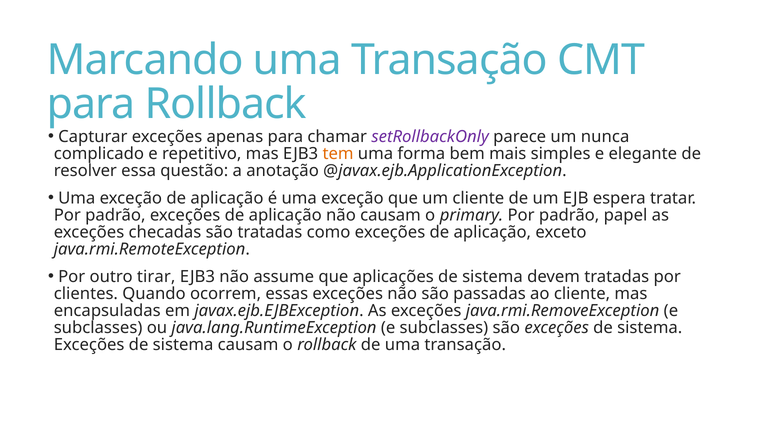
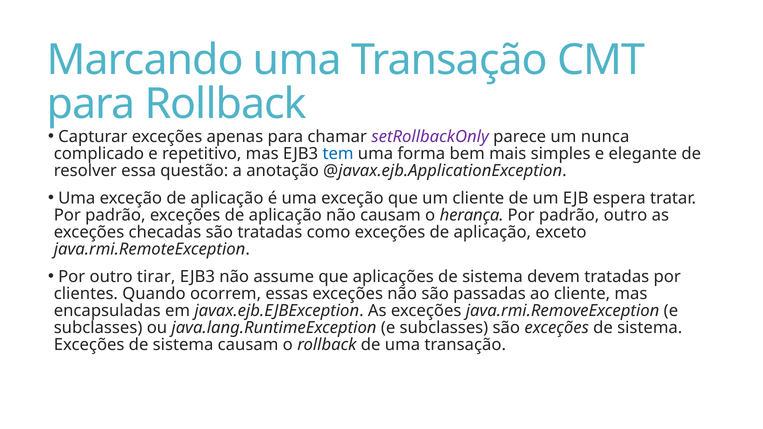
tem colour: orange -> blue (338, 154)
primary: primary -> herança (472, 215)
padrão papel: papel -> outro (626, 215)
